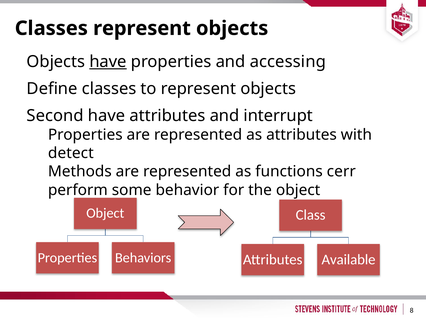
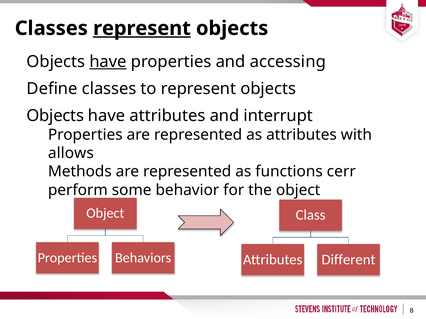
represent underline: none -> present (142, 28)
Second: Second -> Objects (55, 116)
detect: detect -> allows (71, 153)
Available: Available -> Different (348, 260)
